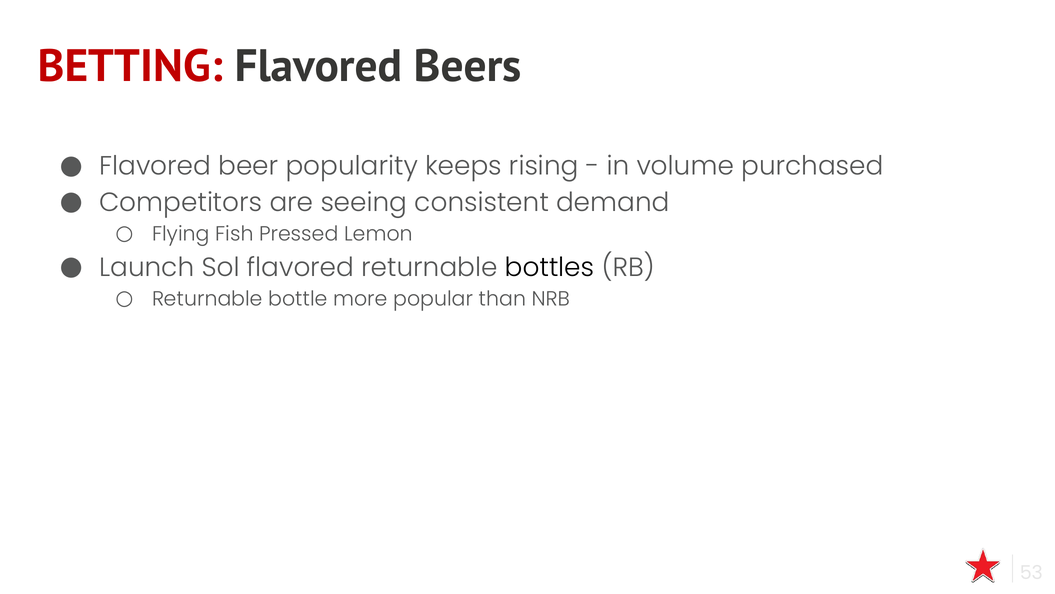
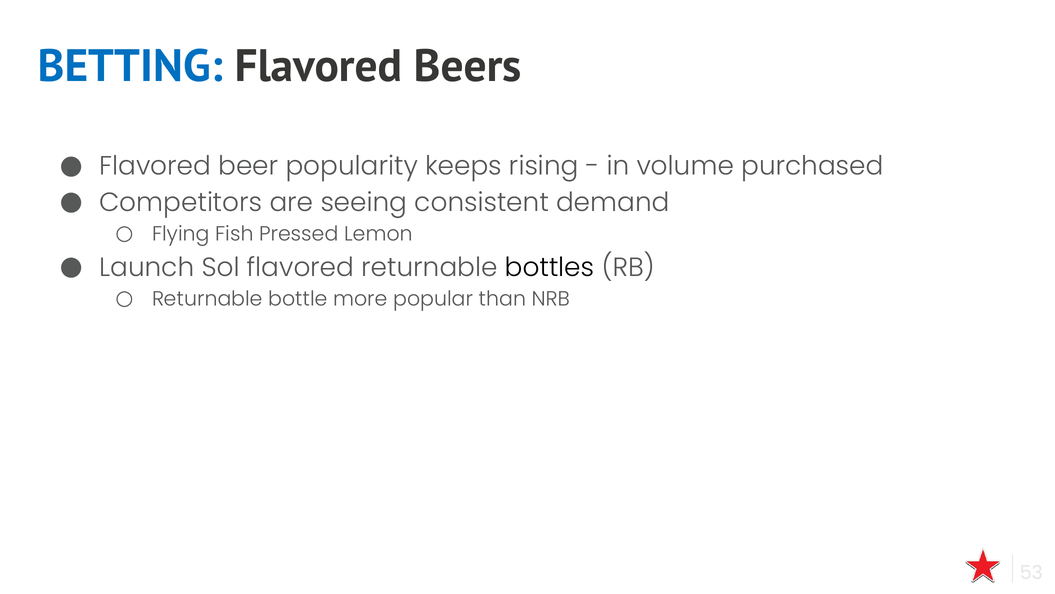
BETTING colour: red -> blue (130, 66)
